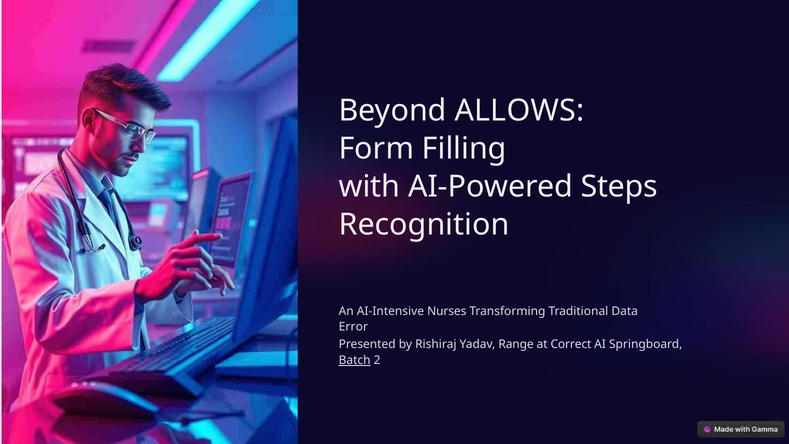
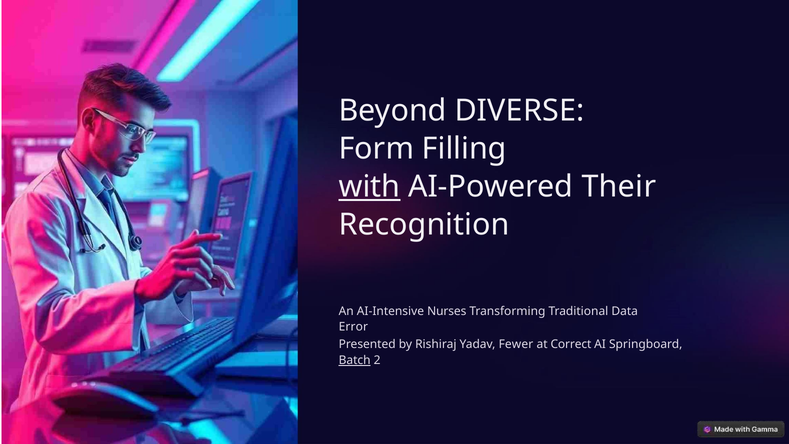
ALLOWS: ALLOWS -> DIVERSE (519, 111)
with underline: none -> present (370, 187)
Steps: Steps -> Their (619, 187)
Range: Range -> Fewer (516, 344)
